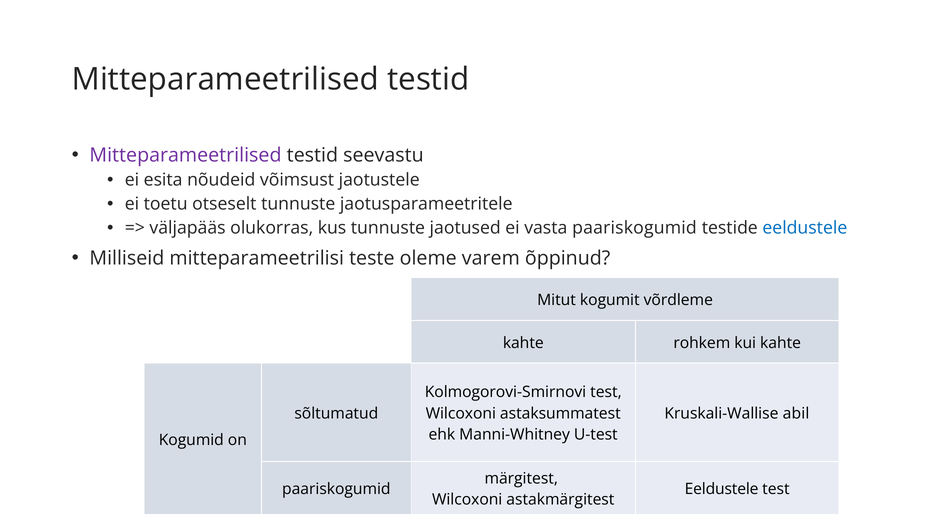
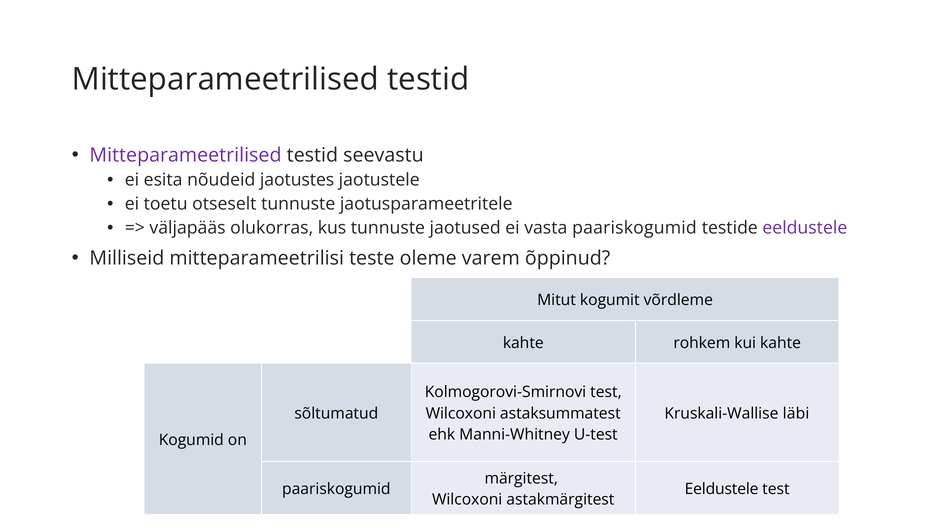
võimsust: võimsust -> jaotustes (297, 180)
eeldustele colour: blue -> purple (805, 228)
abil: abil -> läbi (796, 413)
